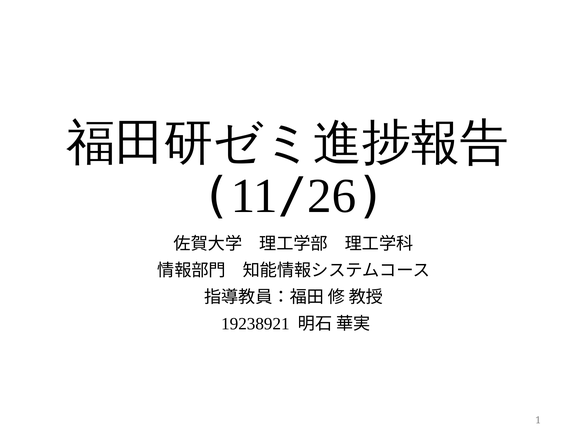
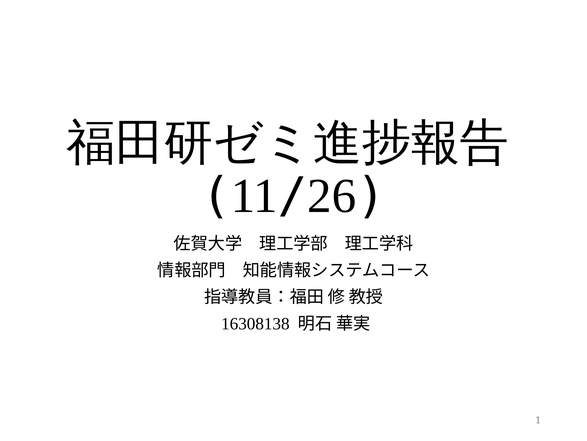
19238921: 19238921 -> 16308138 (255, 323)
